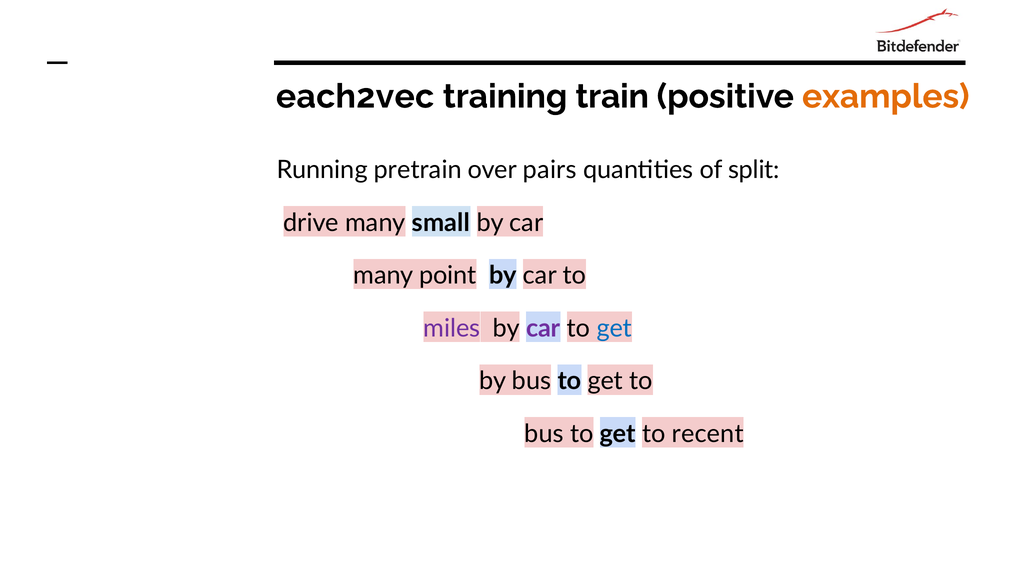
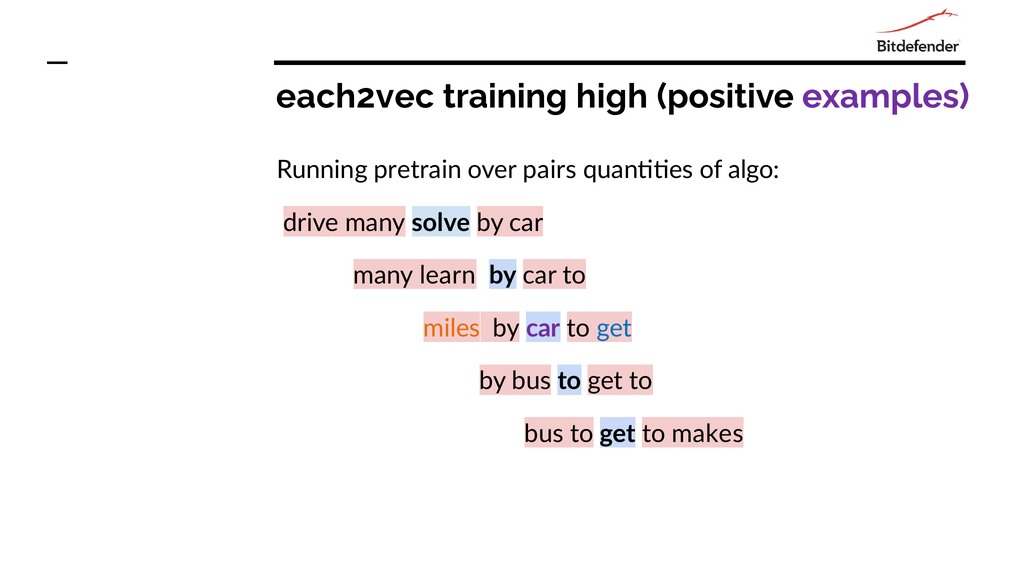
train: train -> high (612, 96)
examples colour: orange -> purple (886, 96)
split: split -> algo (754, 170)
small: small -> solve (441, 223)
point: point -> learn (448, 276)
miles colour: purple -> orange (452, 328)
recent: recent -> makes (708, 434)
